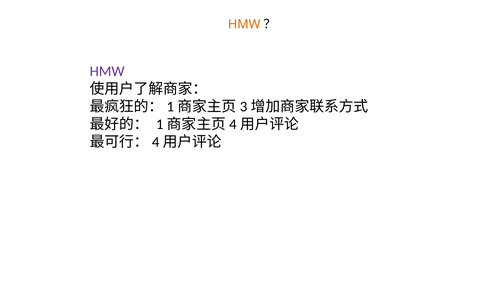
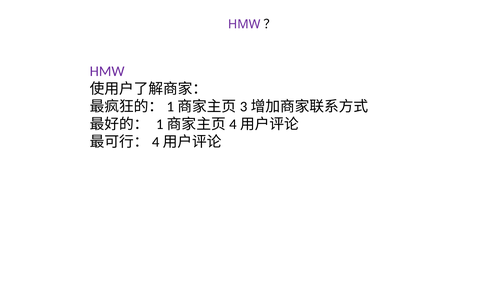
HMW colour: orange -> purple (244, 24)
